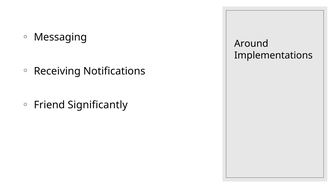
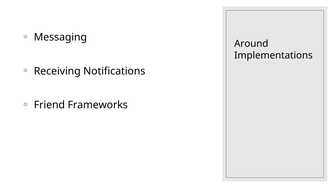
Significantly: Significantly -> Frameworks (98, 105)
